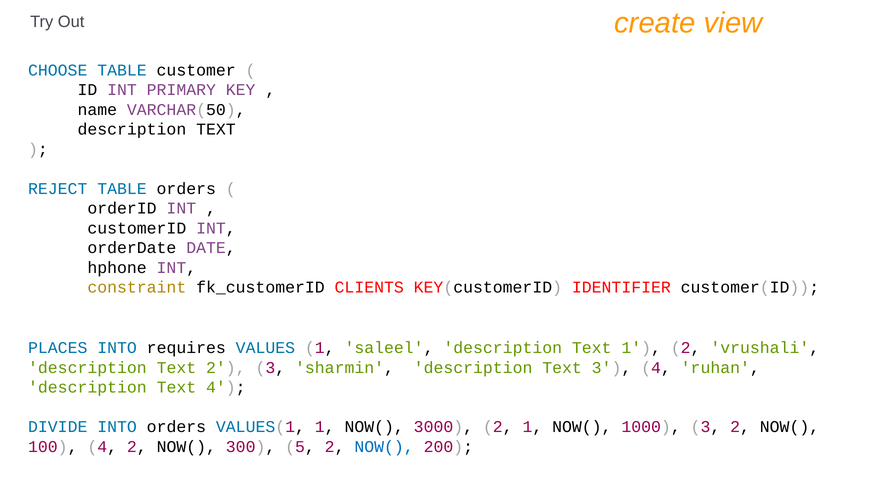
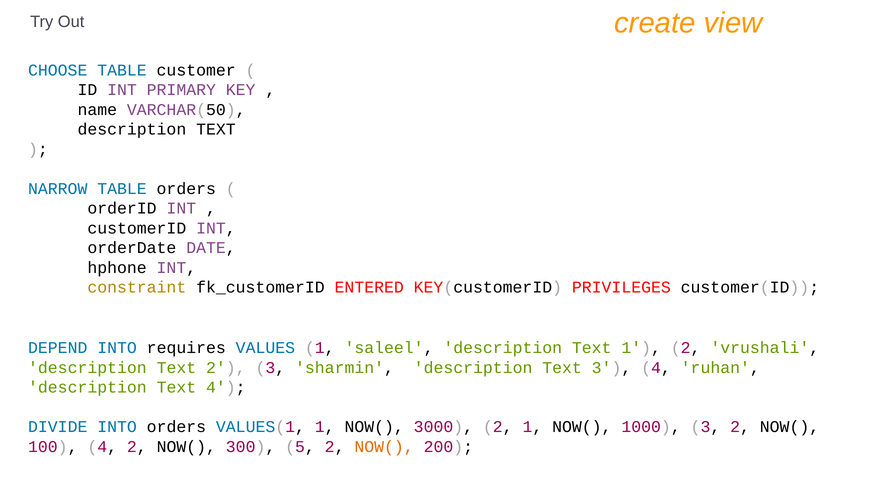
REJECT: REJECT -> NARROW (58, 189)
CLIENTS: CLIENTS -> ENTERED (369, 288)
IDENTIFIER: IDENTIFIER -> PRIVILEGES (621, 288)
PLACES: PLACES -> DEPEND (58, 348)
NOW( colour: blue -> orange (384, 447)
